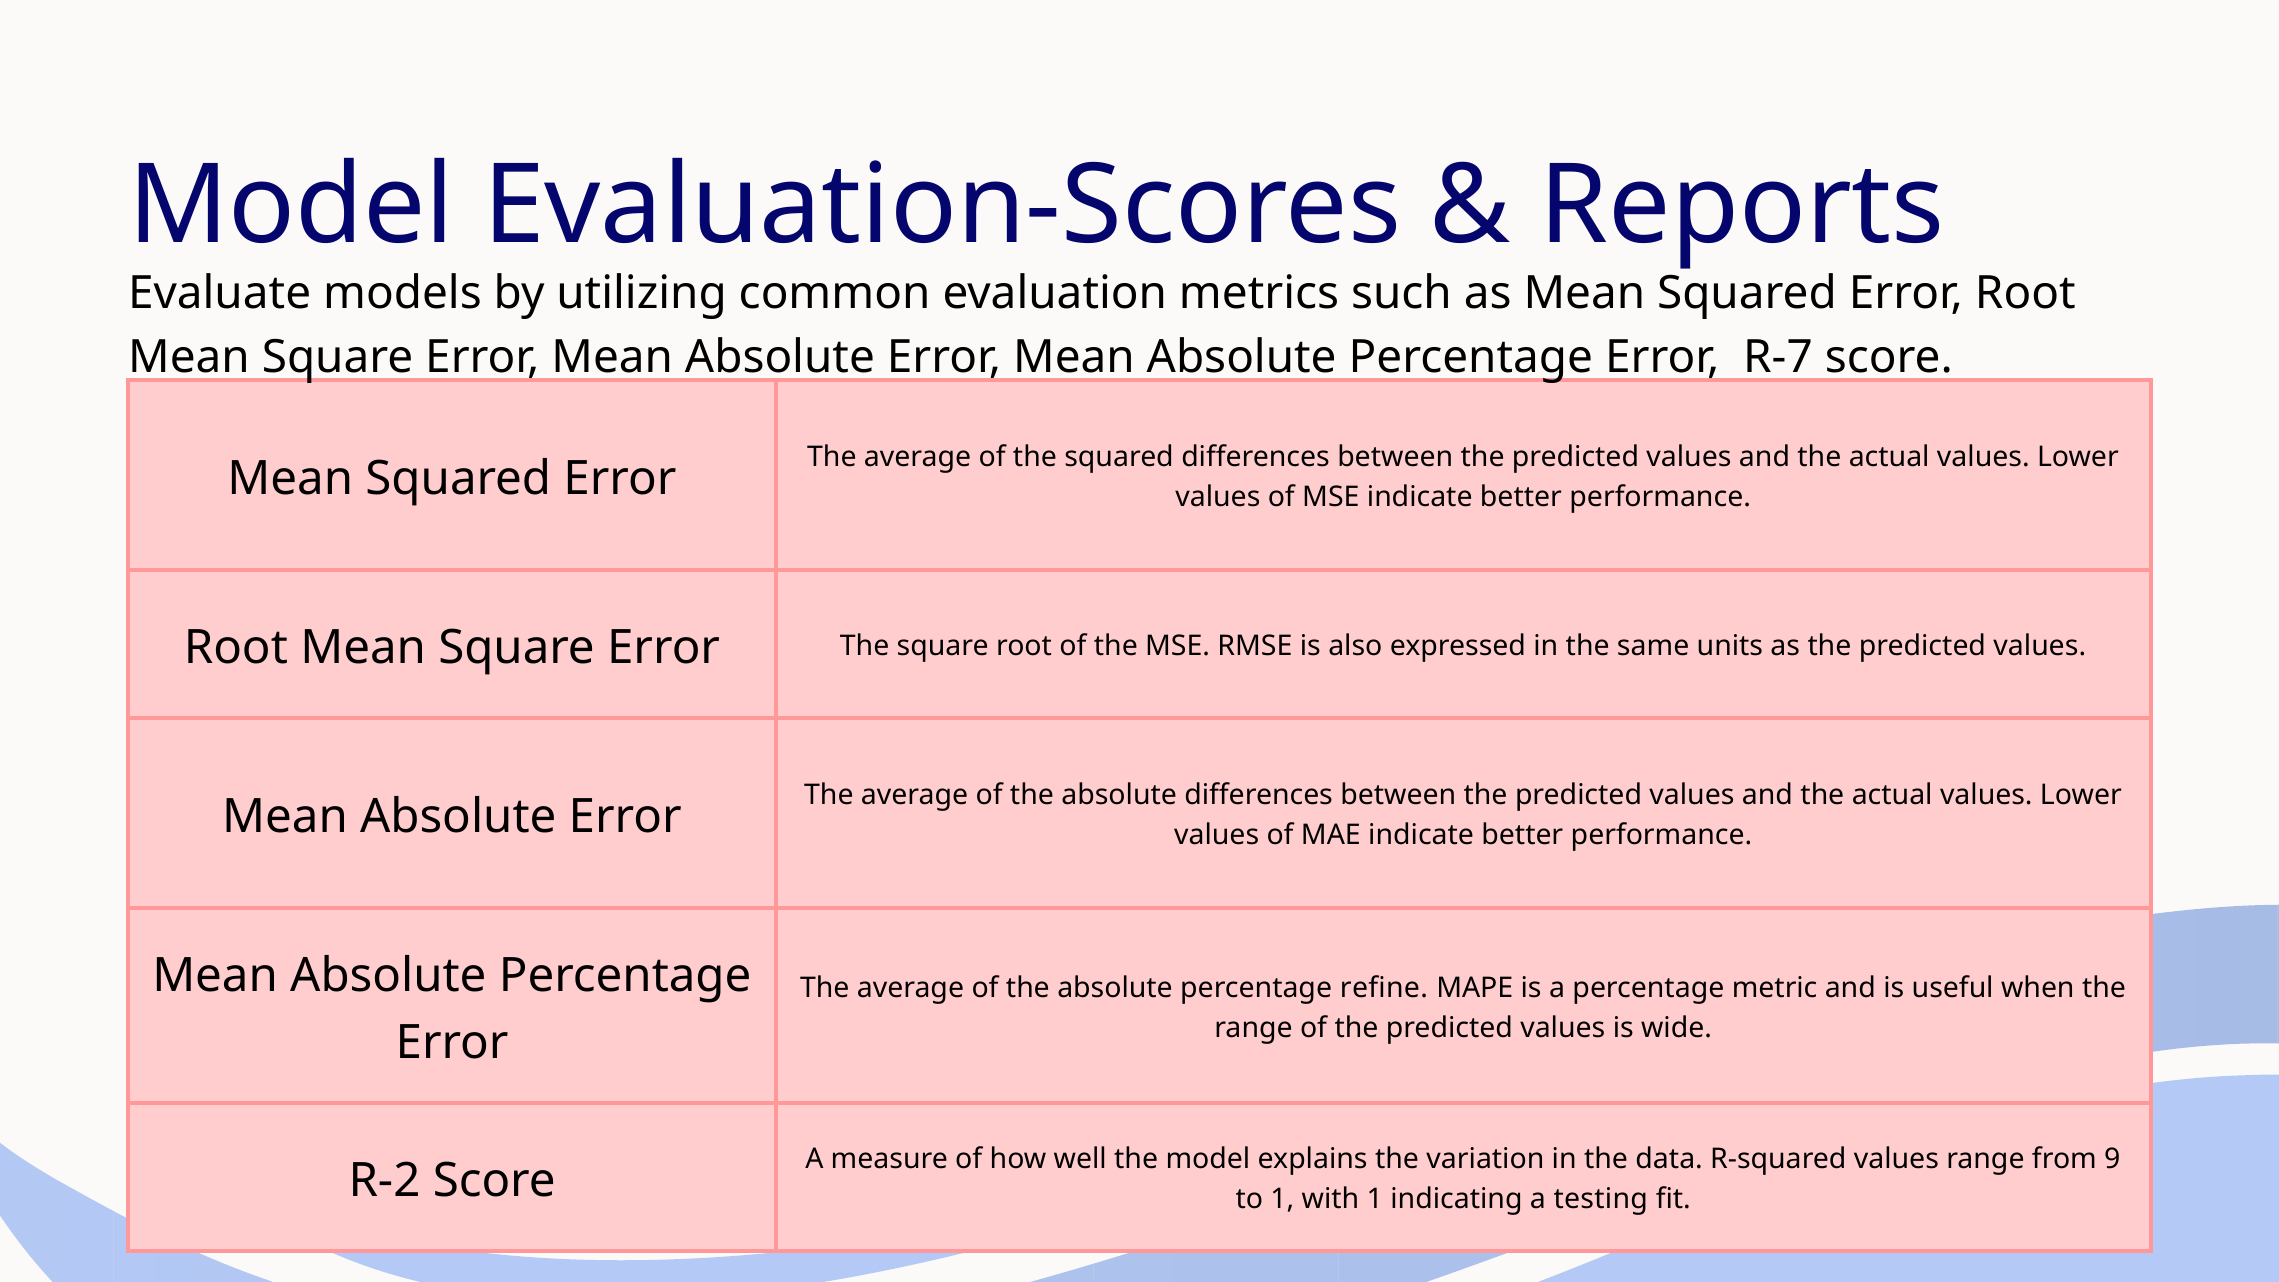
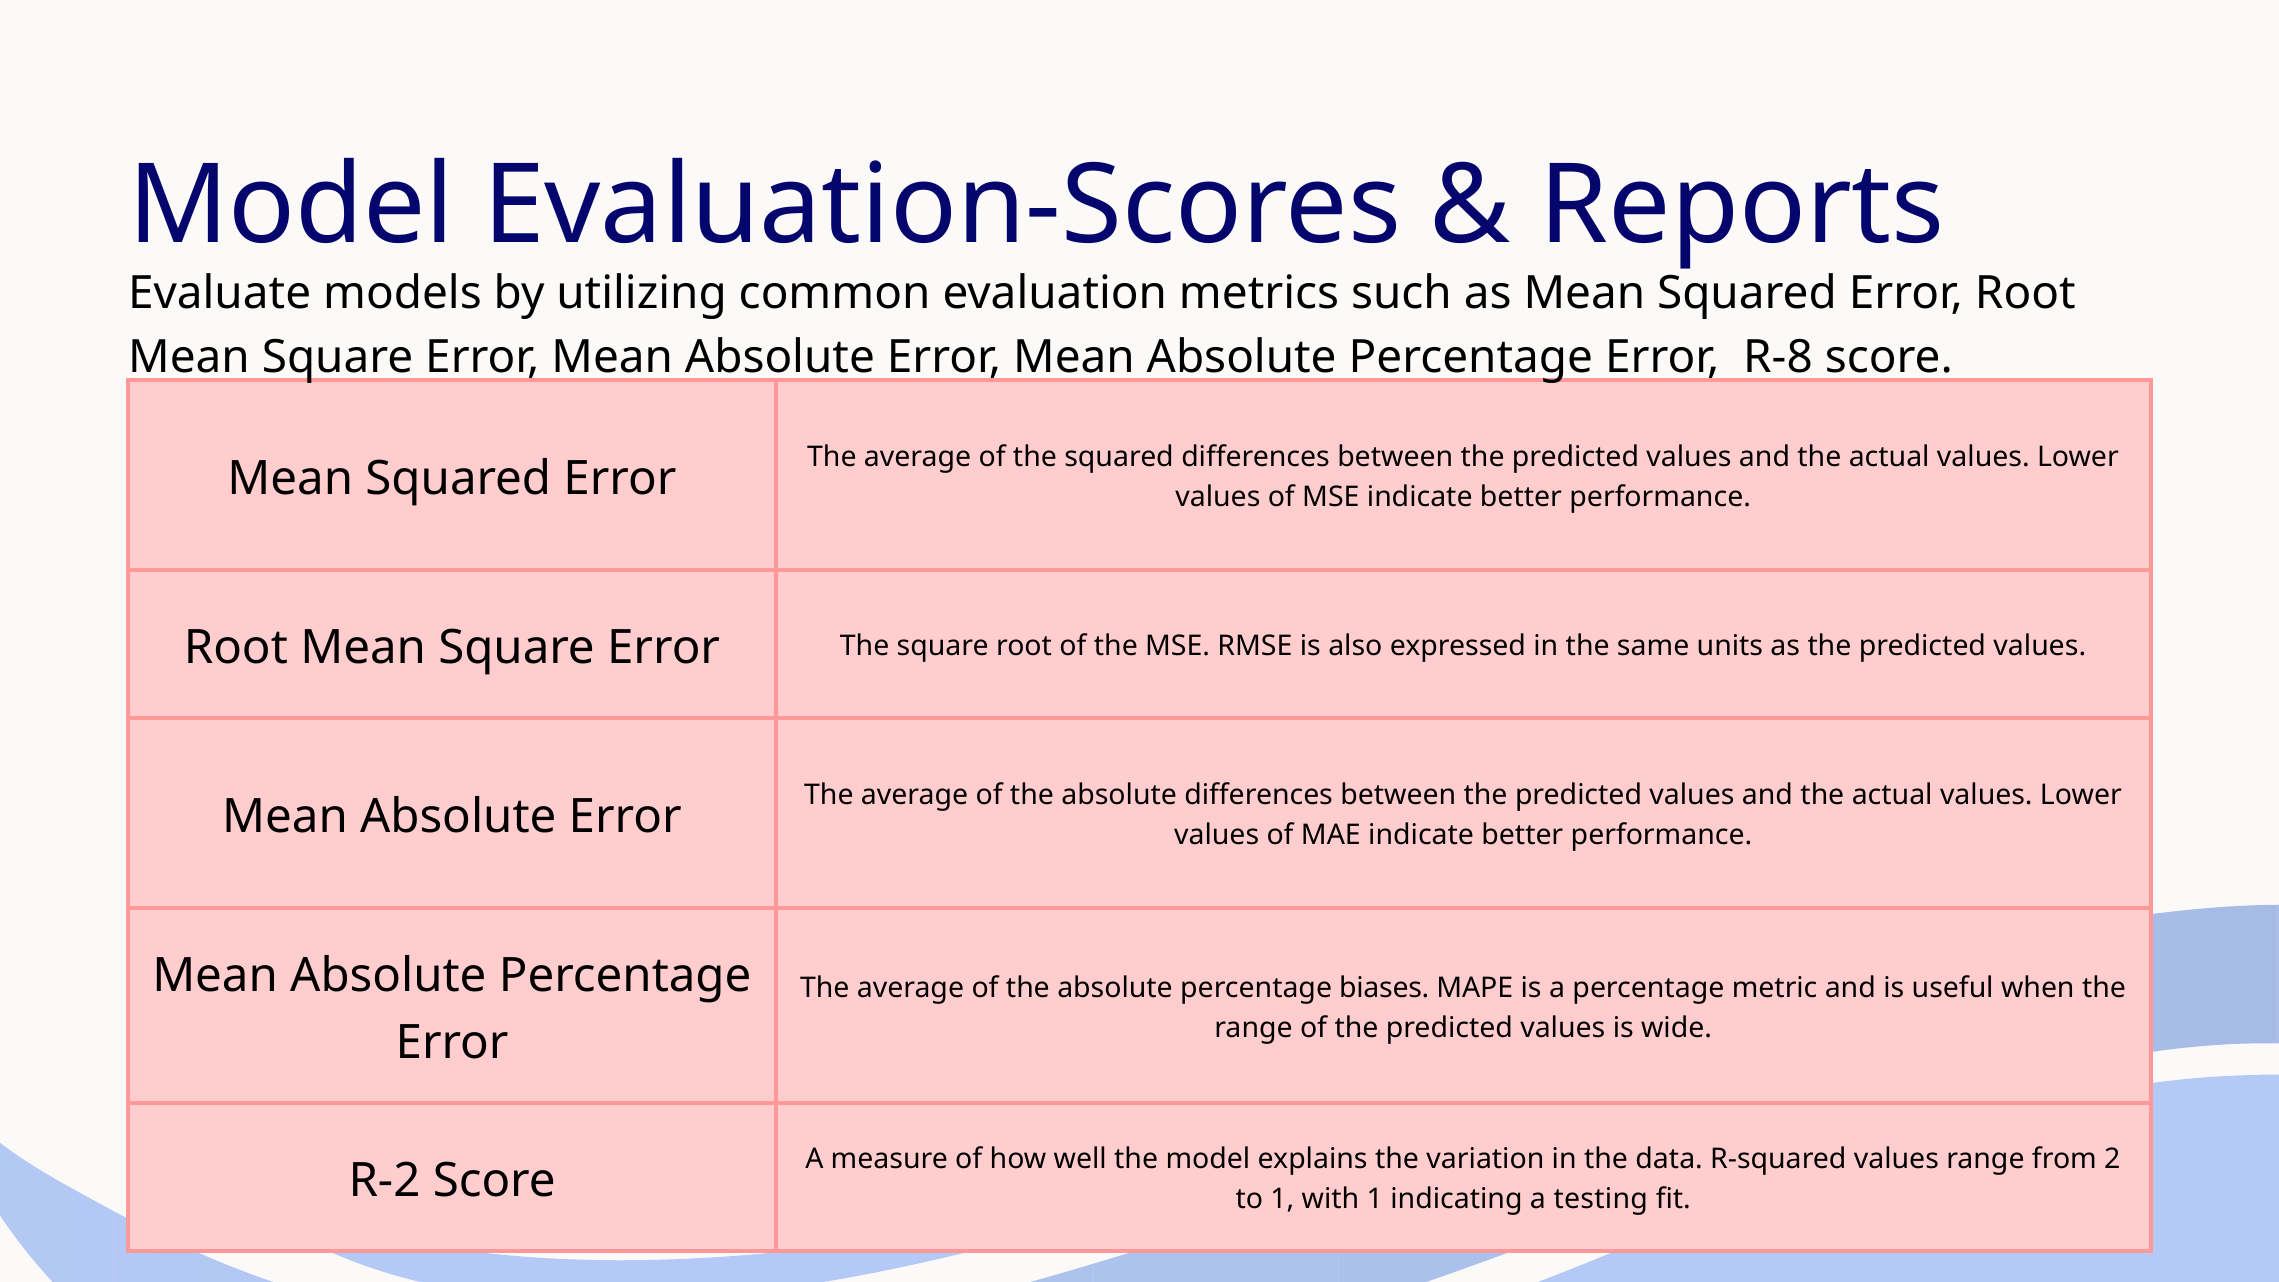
R-7: R-7 -> R-8 (1778, 357)
refine: refine -> biases (1384, 988)
9: 9 -> 2 (2112, 1159)
